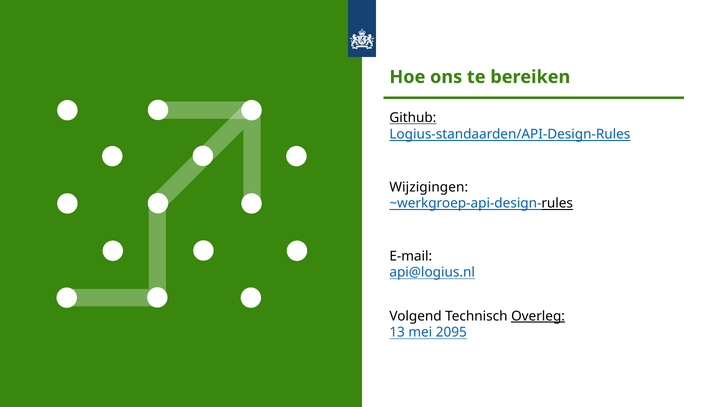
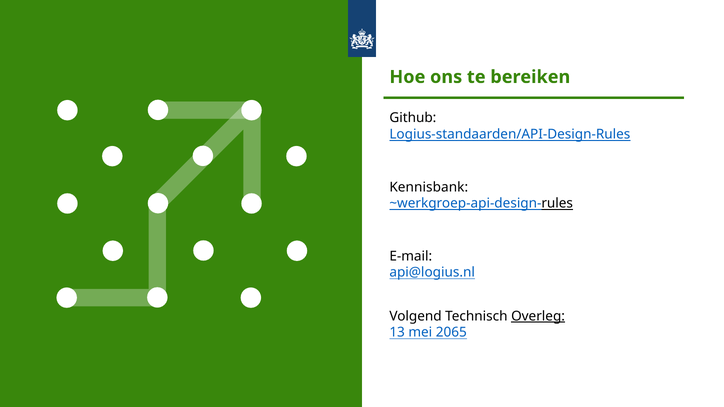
Github underline: present -> none (413, 118)
Wijzigingen: Wijzigingen -> Kennisbank (429, 187)
2095: 2095 -> 2065 (451, 333)
